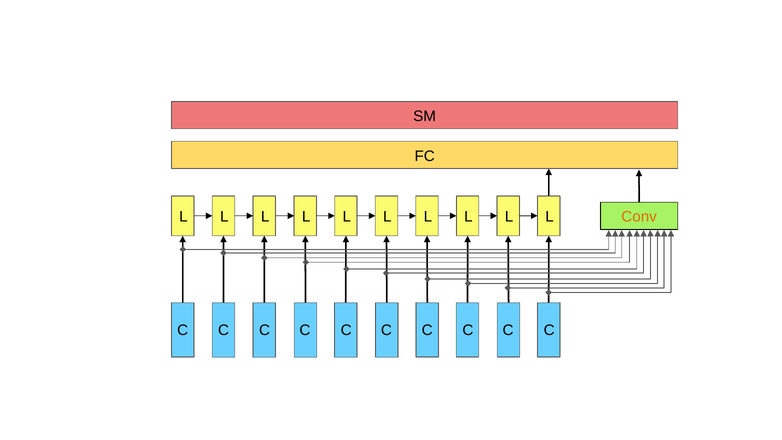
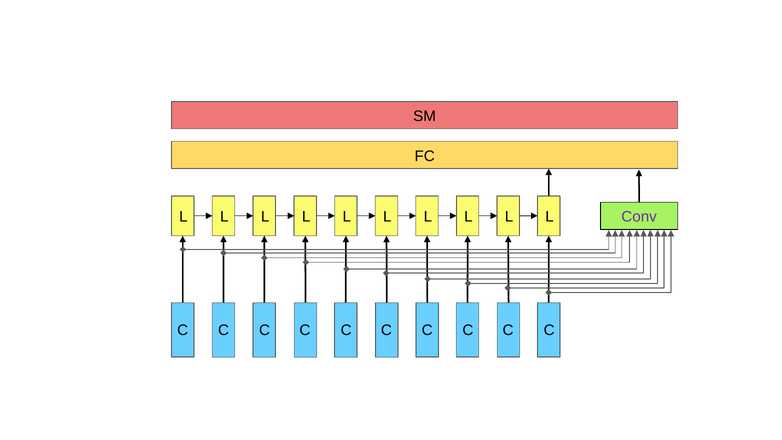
Conv colour: orange -> purple (639, 217)
